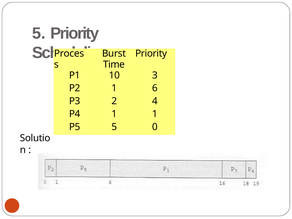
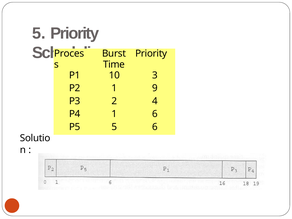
6: 6 -> 9 (155, 88)
1 1: 1 -> 6 (155, 114)
5 0: 0 -> 6 (155, 127)
